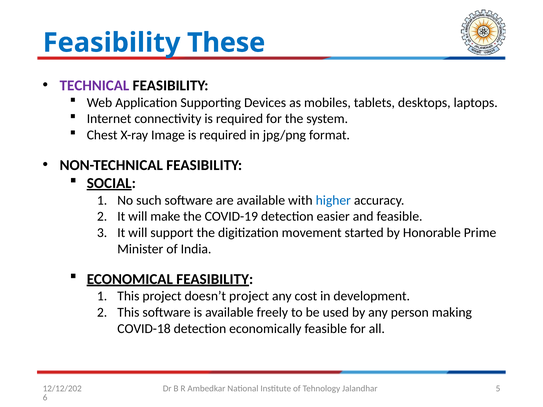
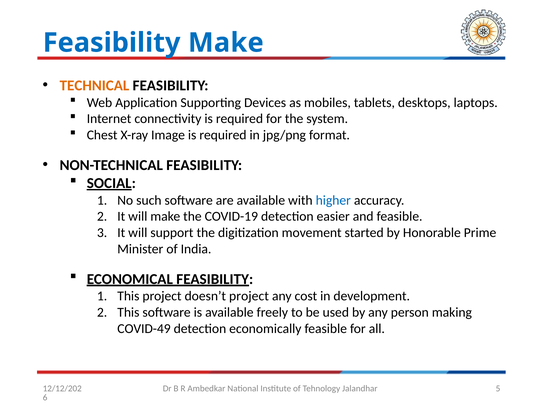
Feasibility These: These -> Make (226, 43)
TECHNICAL colour: purple -> orange (94, 86)
COVID-18: COVID-18 -> COVID-49 (144, 329)
